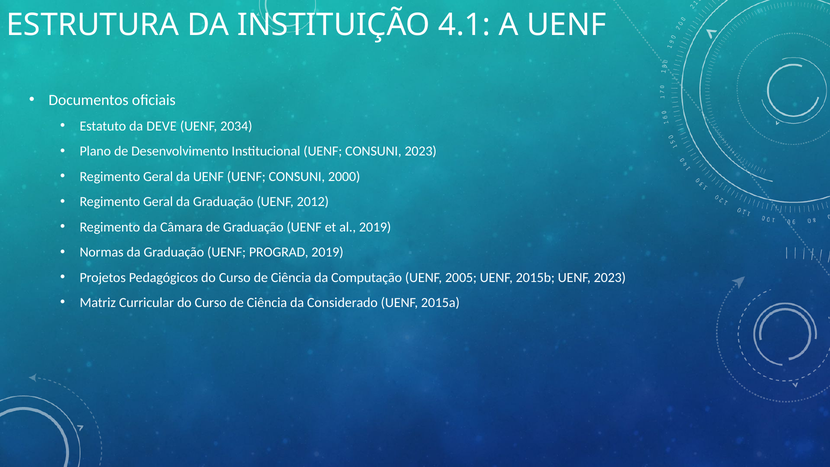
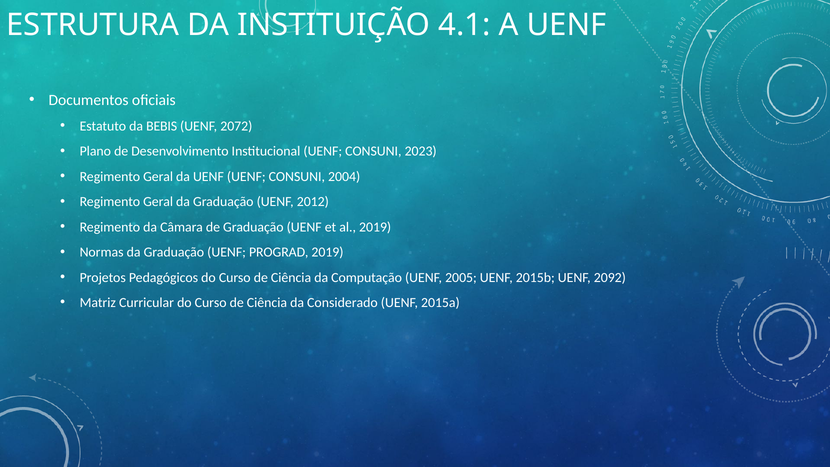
DEVE: DEVE -> BEBIS (162, 126)
2034: 2034 -> 2072 (236, 126)
2000: 2000 -> 2004 (344, 177)
UENF 2023: 2023 -> 2092 (610, 277)
